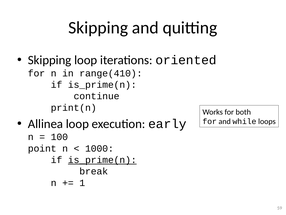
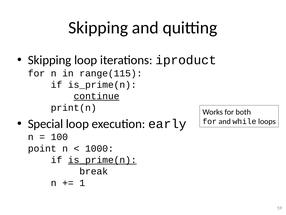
oriented: oriented -> iproduct (186, 60)
range(410: range(410 -> range(115 (111, 73)
continue underline: none -> present (97, 96)
Allinea: Allinea -> Special (46, 124)
